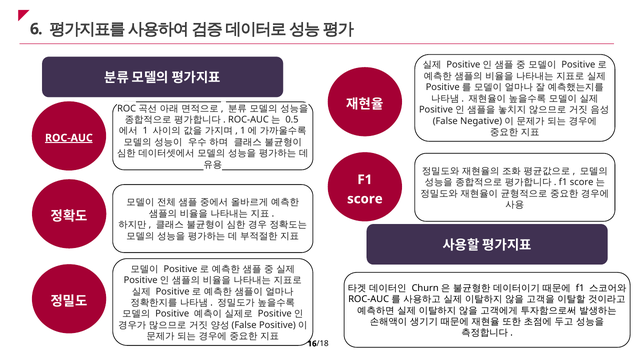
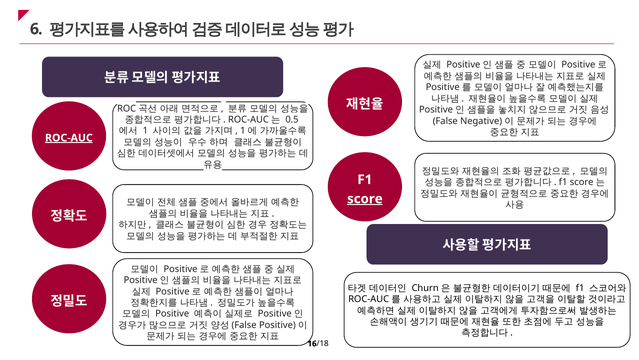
score underline: none -> present (365, 199)
